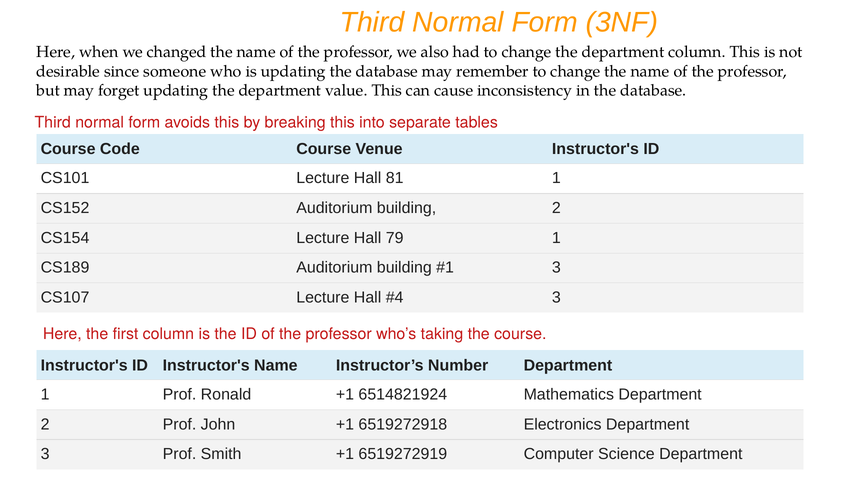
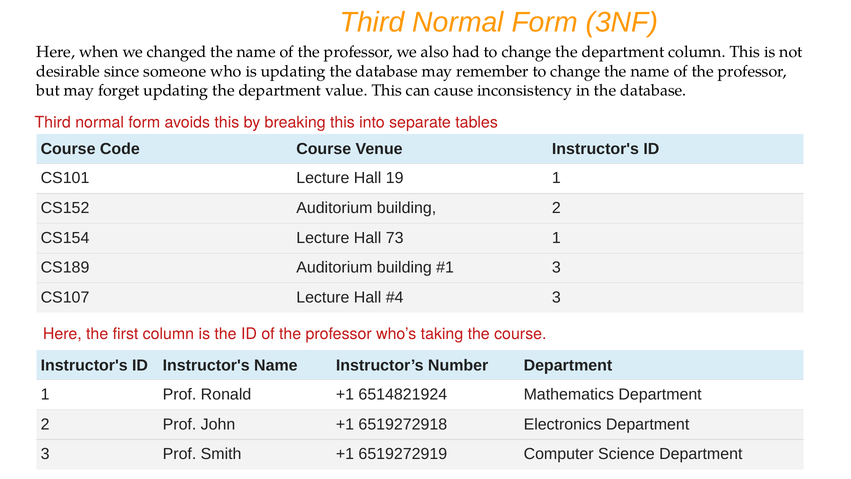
81: 81 -> 19 (395, 178)
79: 79 -> 73 (395, 238)
